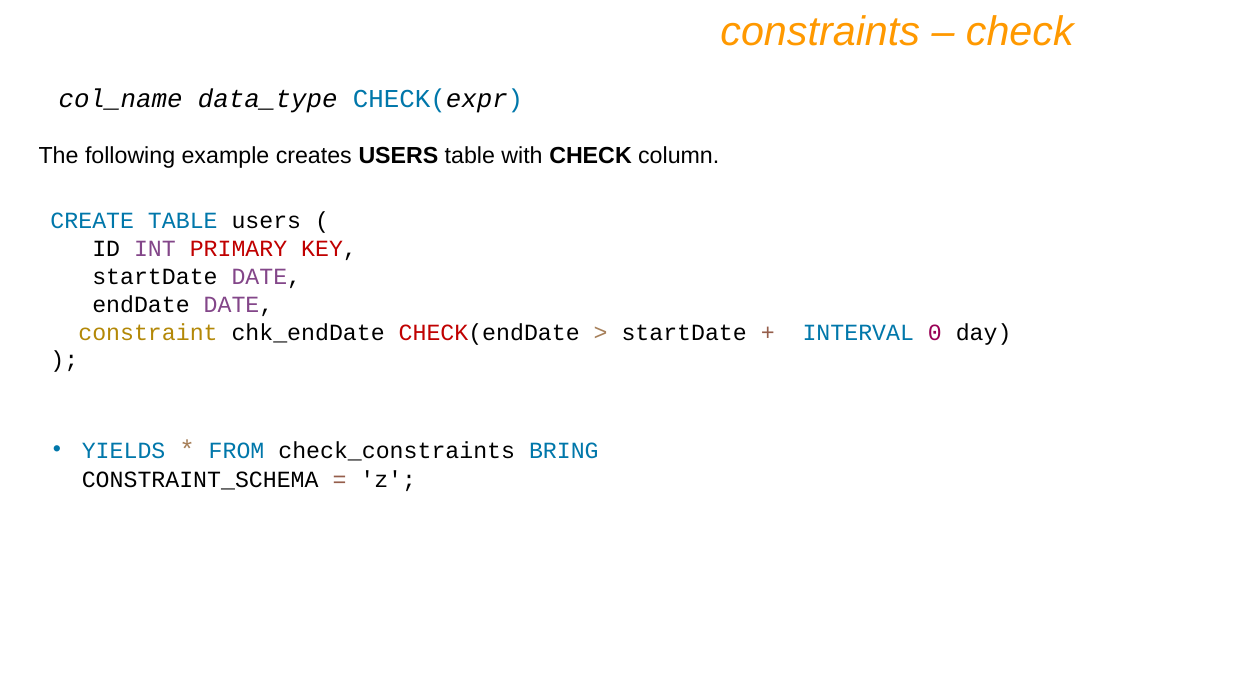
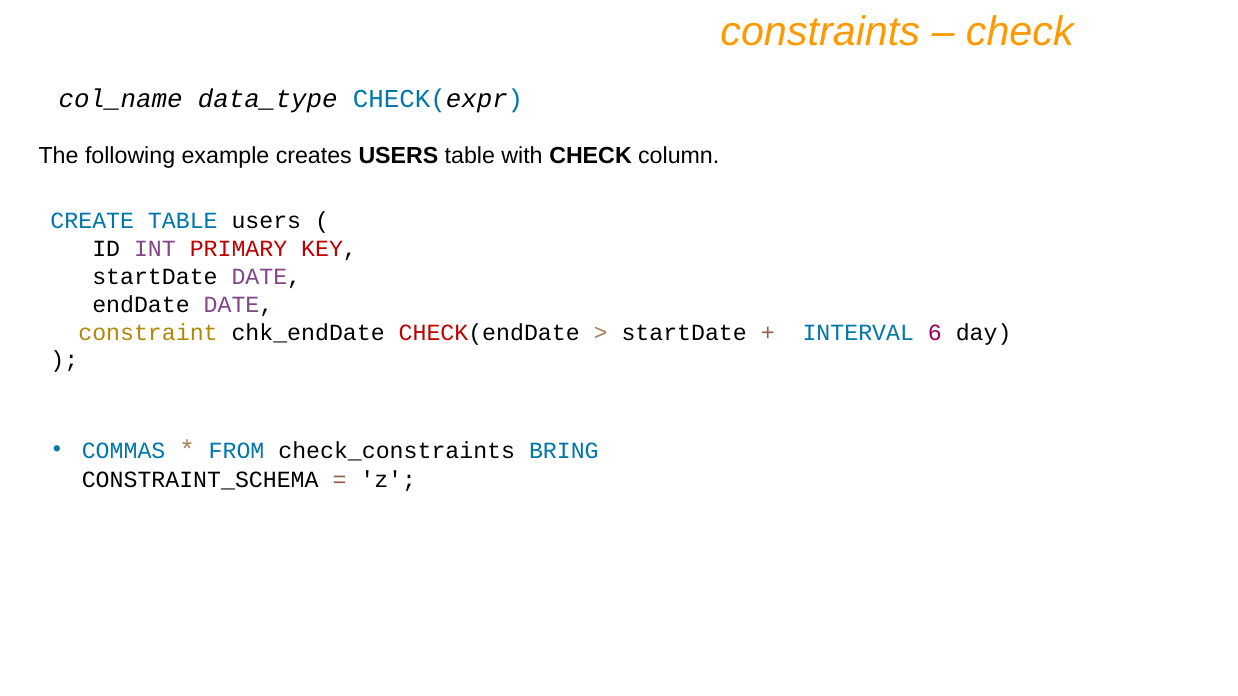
0: 0 -> 6 (935, 333)
YIELDS: YIELDS -> COMMAS (124, 451)
